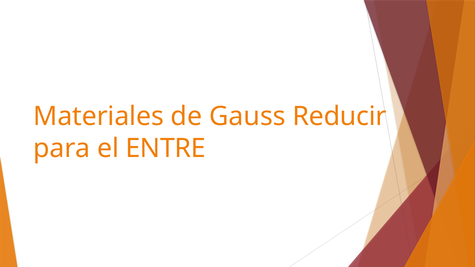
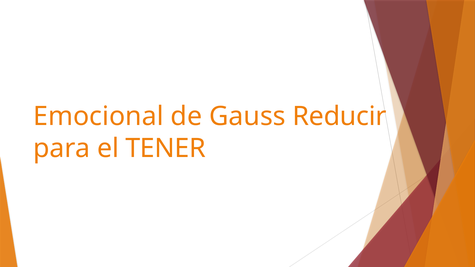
Materiales: Materiales -> Emocional (98, 116)
ENTRE: ENTRE -> TENER (166, 148)
